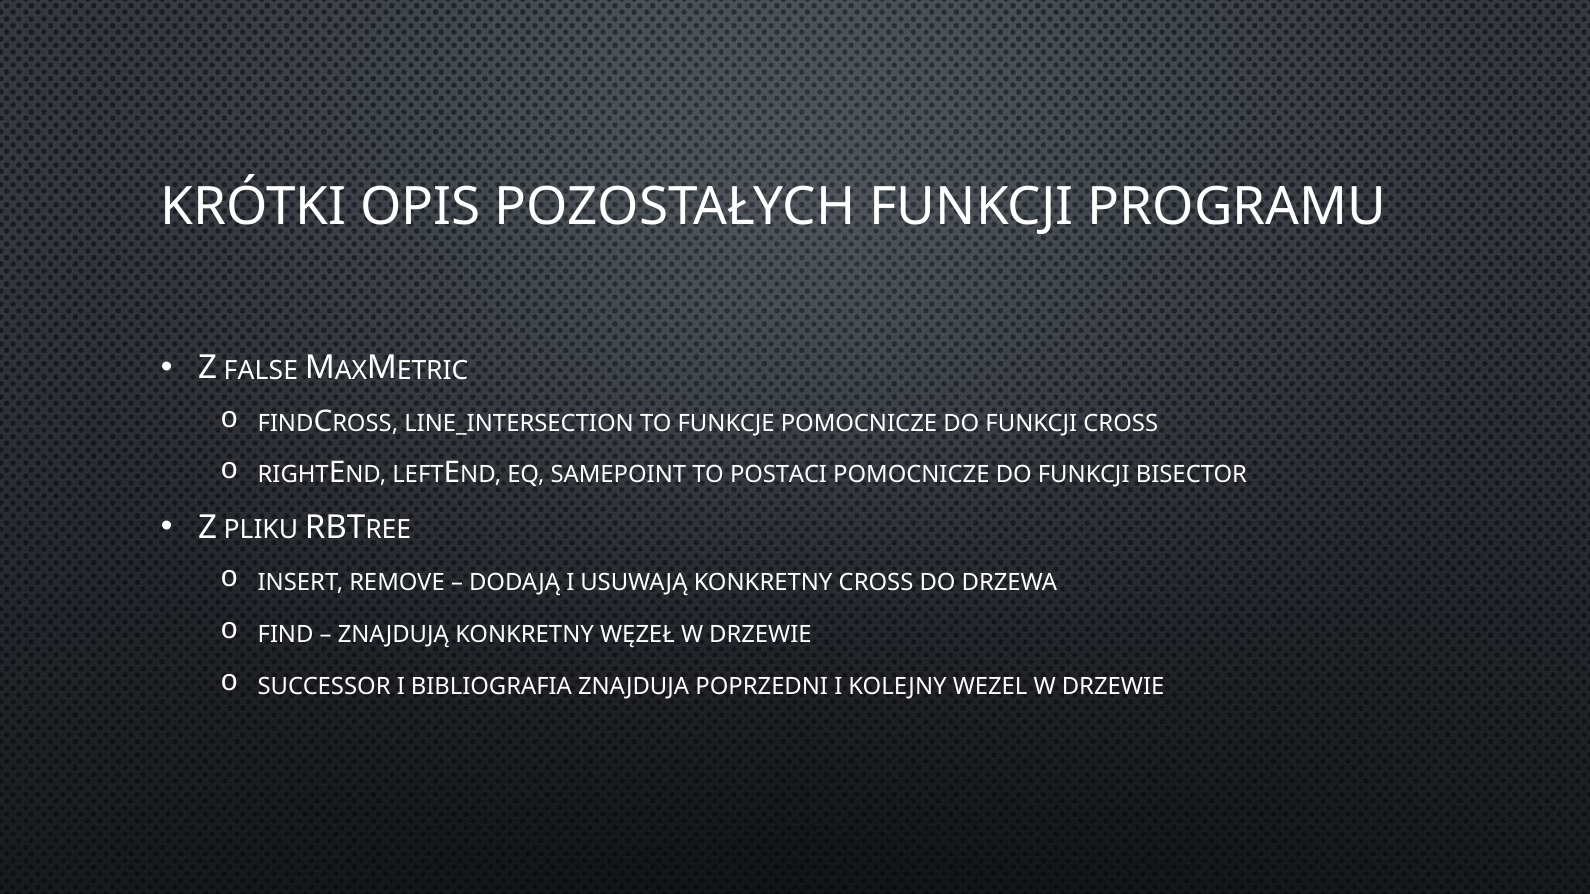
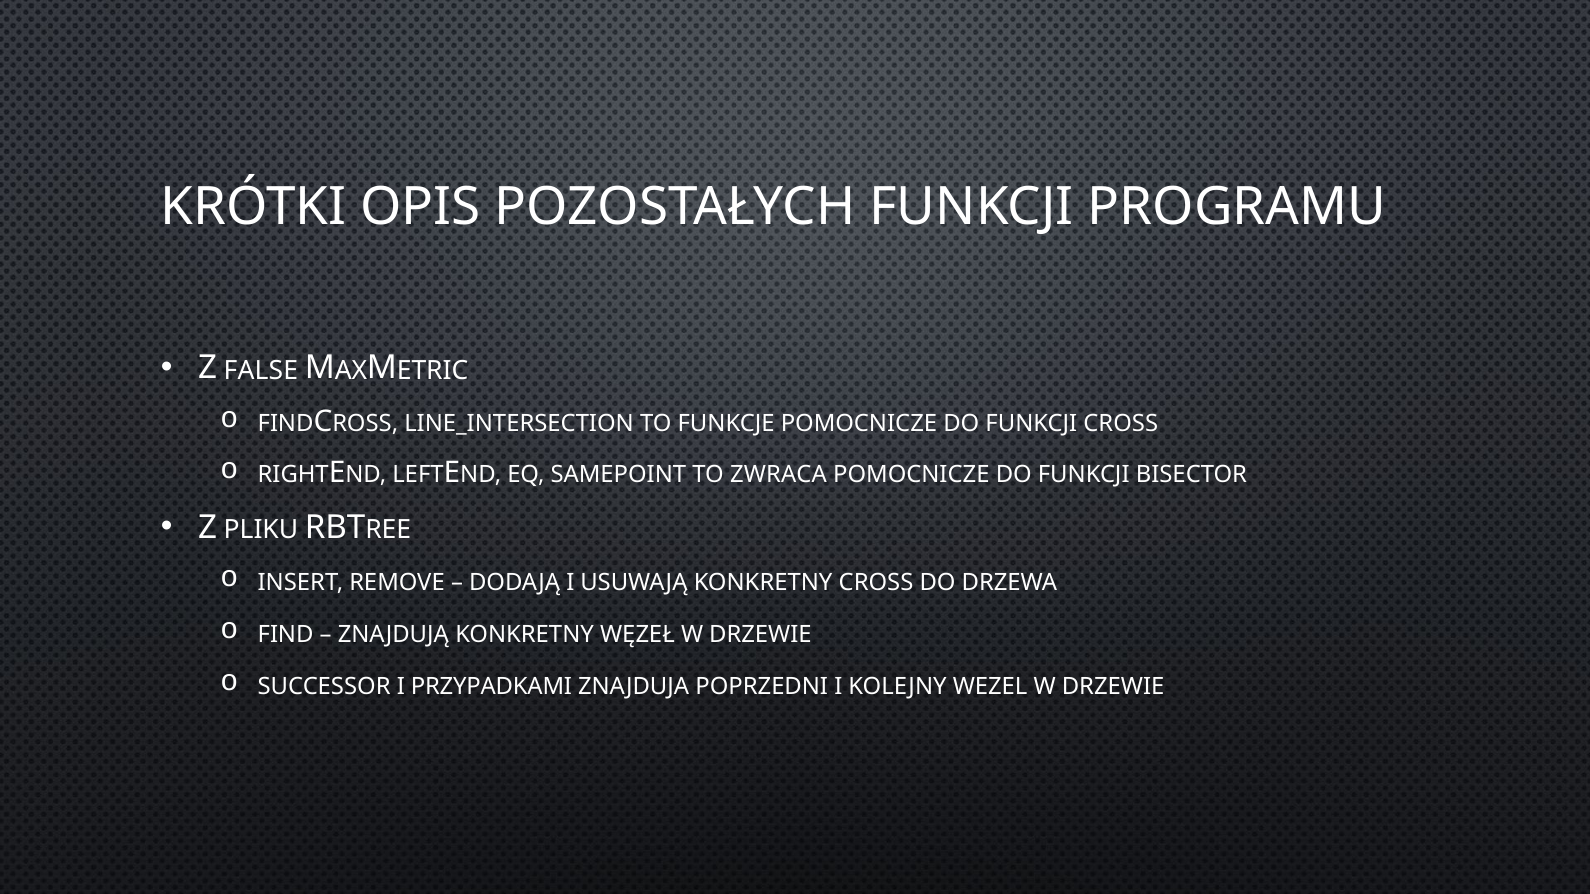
POSTACI: POSTACI -> ZWRACA (778, 475)
BIBLIOGRAFIA: BIBLIOGRAFIA -> PRZYPADKAMI (491, 687)
